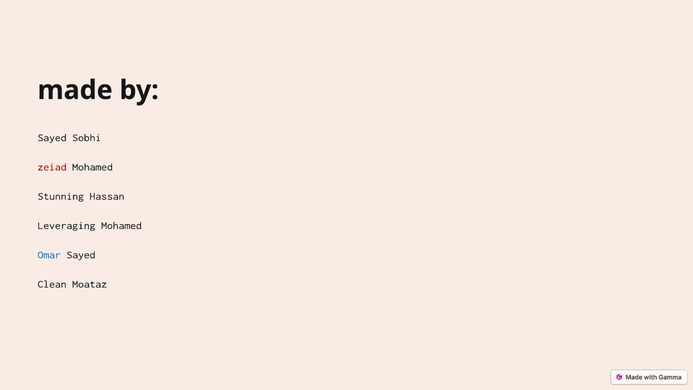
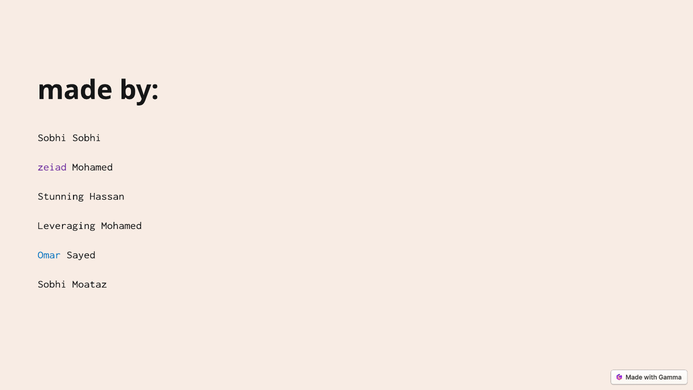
Sayed: Sayed -> Sobhi (52, 138)
zeiad colour: red -> purple (52, 167)
Clean: Clean -> Sobhi (52, 284)
